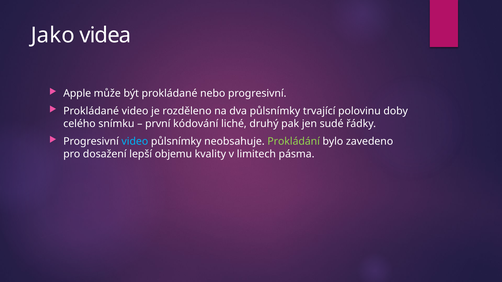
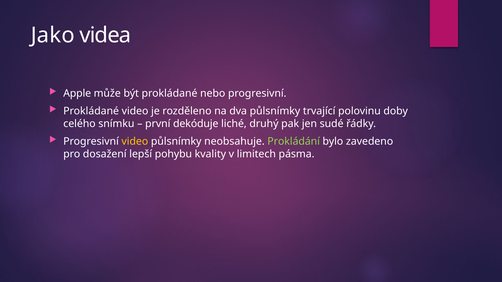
kódování: kódování -> dekóduje (196, 124)
video colour: light blue -> yellow (135, 142)
objemu: objemu -> pohybu (173, 154)
